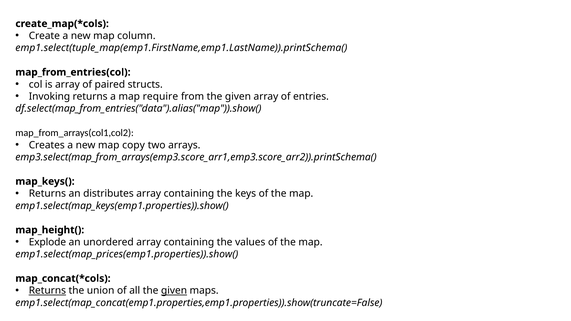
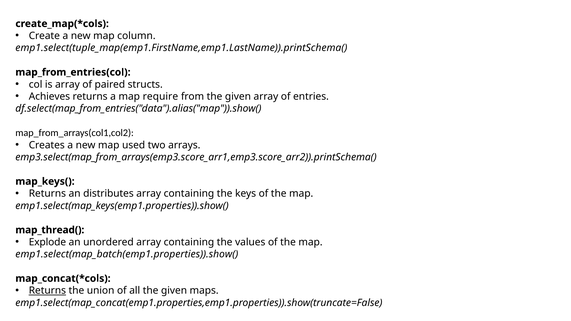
Invoking: Invoking -> Achieves (49, 97)
copy: copy -> used (134, 145)
map_height(: map_height( -> map_thread( (50, 230)
emp1.select(map_prices(emp1.properties)).show(: emp1.select(map_prices(emp1.properties)).show( -> emp1.select(map_batch(emp1.properties)).show( (127, 254)
given underline: present -> none (174, 291)
